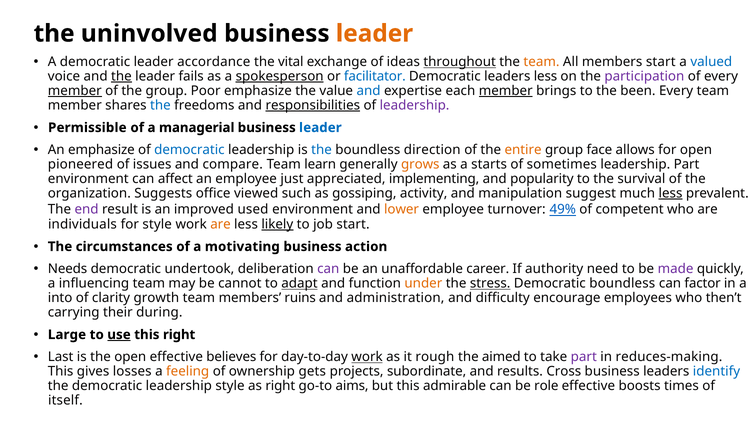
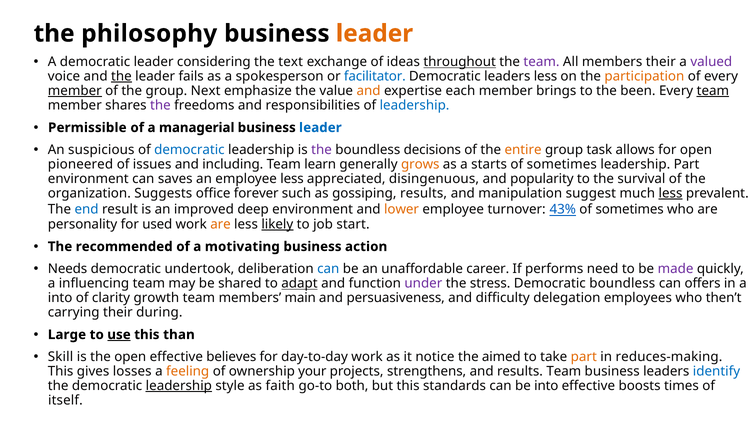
uninvolved: uninvolved -> philosophy (149, 34)
accordance: accordance -> considering (214, 62)
vital: vital -> text (291, 62)
team colour: orange -> purple (541, 62)
members start: start -> their (661, 62)
valued colour: blue -> purple (711, 62)
spokesperson underline: present -> none (280, 76)
participation colour: purple -> orange (644, 76)
Poor: Poor -> Next (206, 91)
and colour: blue -> orange (369, 91)
member underline: present -> none (506, 91)
team underline: none -> present (713, 91)
the colour: blue -> purple (160, 105)
responsibilities underline: present -> none (313, 105)
leadership colour: purple -> blue (415, 105)
An emphasize: emphasize -> suspicious (101, 150)
the colour: blue -> purple (322, 150)
direction: direction -> decisions (432, 150)
face: face -> task (599, 150)
compare: compare -> including (233, 164)
affect: affect -> saves (175, 179)
employee just: just -> less (292, 179)
implementing: implementing -> disingenuous (434, 179)
viewed: viewed -> forever (256, 193)
gossiping activity: activity -> results (424, 193)
end colour: purple -> blue (87, 209)
used: used -> deep (253, 209)
49%: 49% -> 43% (563, 209)
competent: competent -> sometimes (630, 209)
individuals: individuals -> personality (83, 224)
for style: style -> used (157, 224)
circumstances: circumstances -> recommended (124, 246)
can colour: purple -> blue (328, 269)
authority: authority -> performs (554, 269)
cannot: cannot -> shared (240, 283)
under colour: orange -> purple (423, 283)
stress underline: present -> none (490, 283)
factor: factor -> offers (703, 283)
ruins: ruins -> main (300, 298)
administration: administration -> persuasiveness (396, 298)
encourage: encourage -> delegation (567, 298)
this right: right -> than (179, 334)
Last: Last -> Skill (61, 357)
work underline: present -> none (367, 357)
rough: rough -> notice (435, 357)
part colour: purple -> orange (584, 357)
gets: gets -> your (312, 371)
subordinate: subordinate -> strengthens (427, 371)
results Cross: Cross -> Team (564, 371)
leadership underline: none -> present (179, 386)
as right: right -> faith (280, 386)
aims: aims -> both (352, 386)
admirable: admirable -> standards (455, 386)
be role: role -> into (546, 386)
